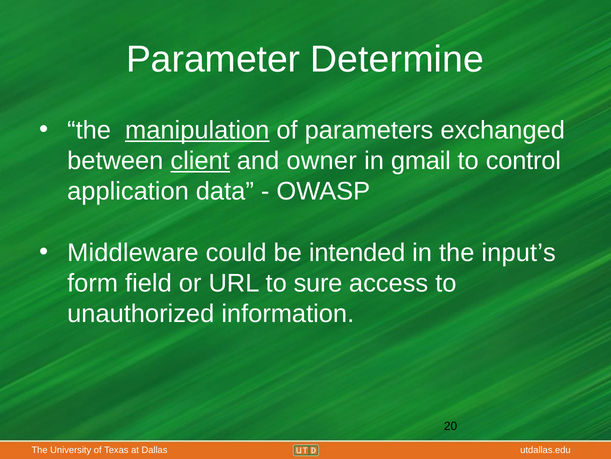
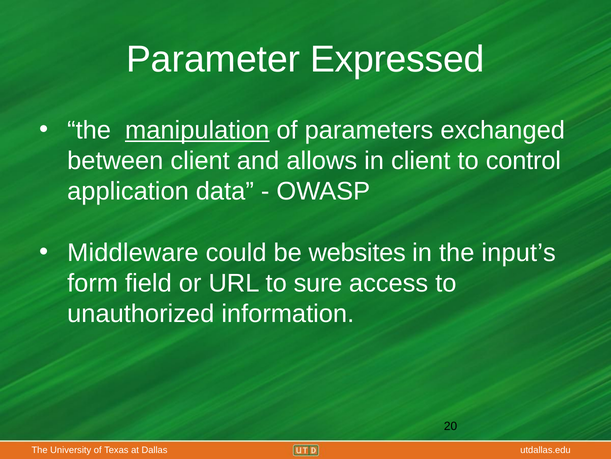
Determine: Determine -> Expressed (397, 59)
client underline: present -> none (200, 161)
owner: owner -> allows (322, 161)
in gmail: gmail -> client (421, 161)
intended: intended -> websites (357, 252)
